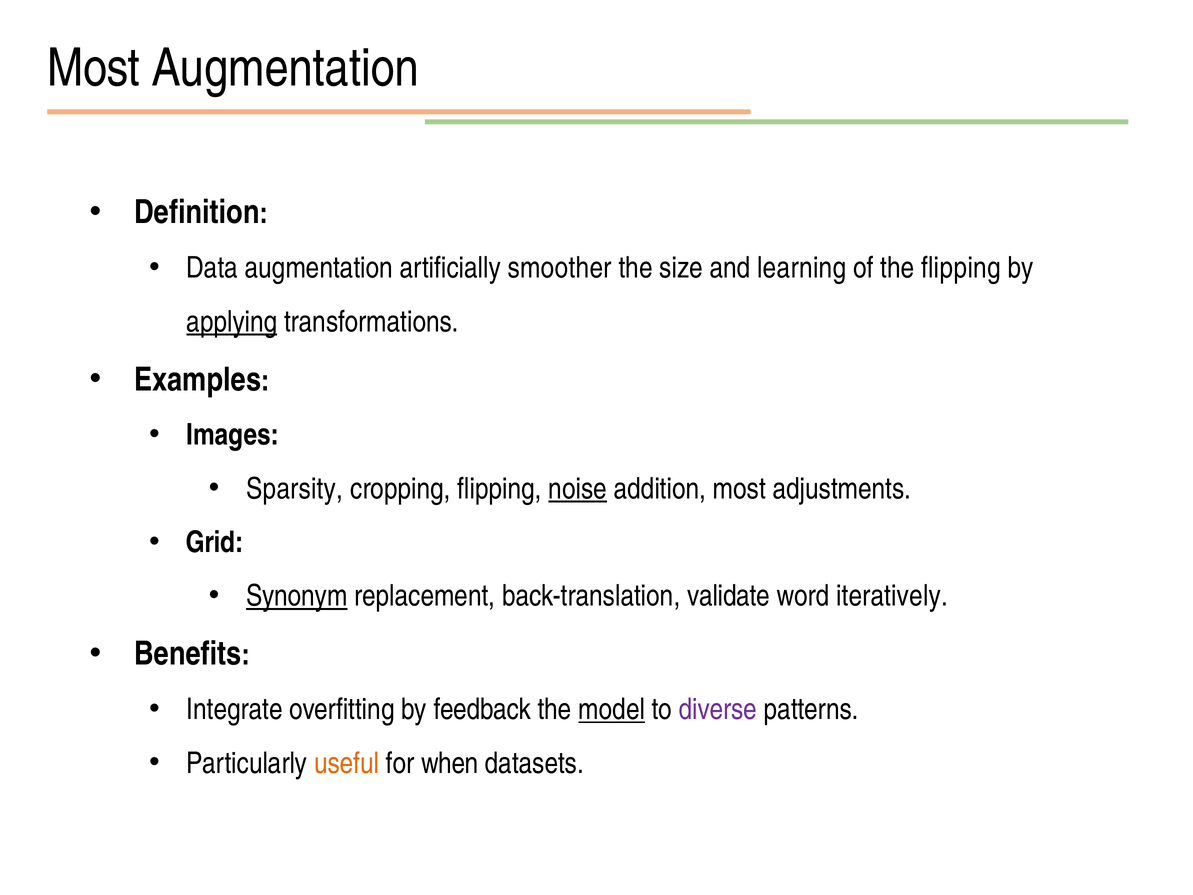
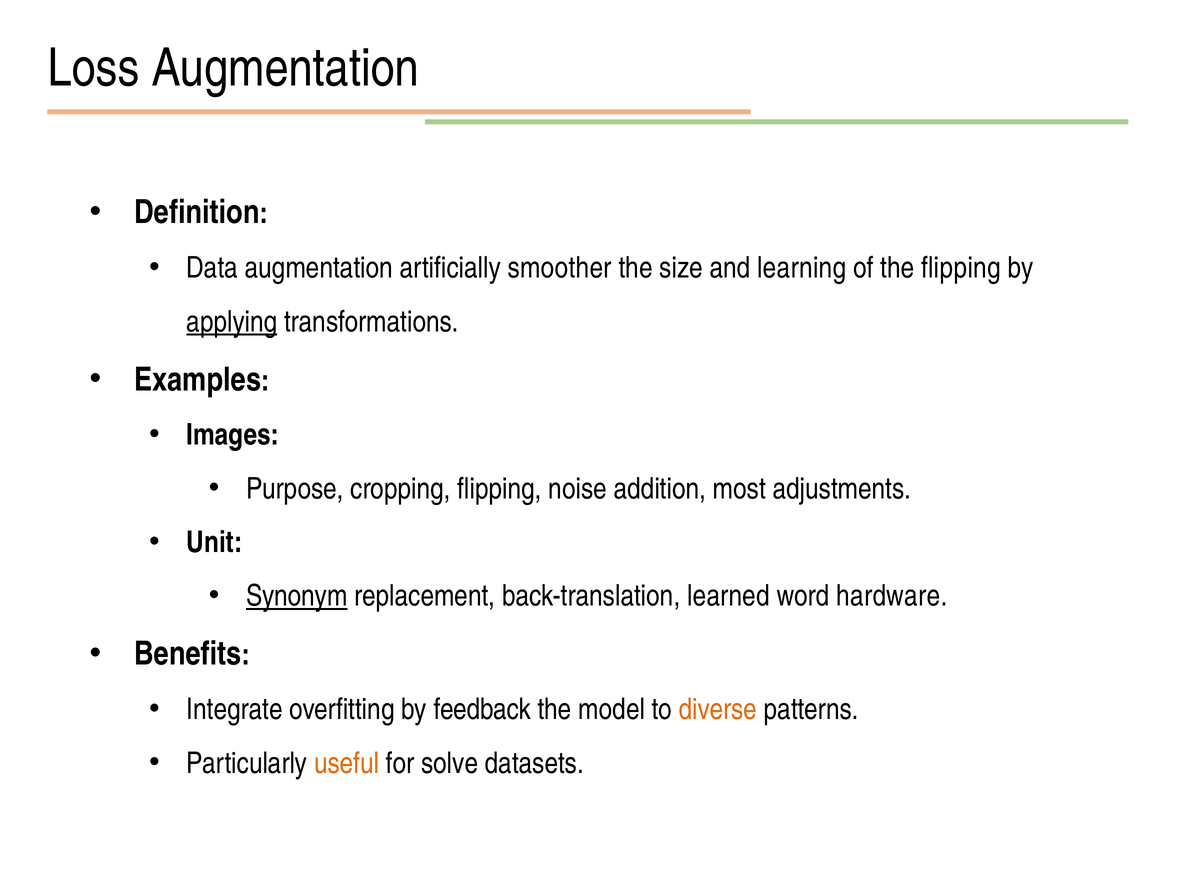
Most: Most -> Loss (94, 68)
Sparsity: Sparsity -> Purpose (295, 489)
noise underline: present -> none (578, 489)
Grid: Grid -> Unit (214, 542)
validate: validate -> learned (728, 596)
iteratively: iteratively -> hardware (892, 596)
model underline: present -> none (612, 709)
diverse colour: purple -> orange (718, 709)
when: when -> solve (450, 763)
